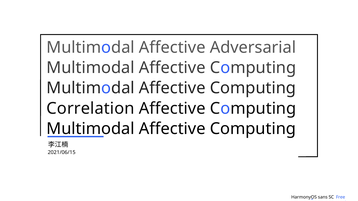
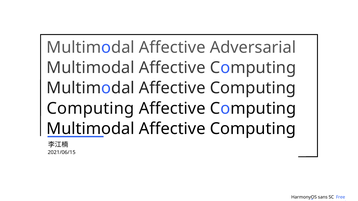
Correlation: Correlation -> Computing (90, 109)
